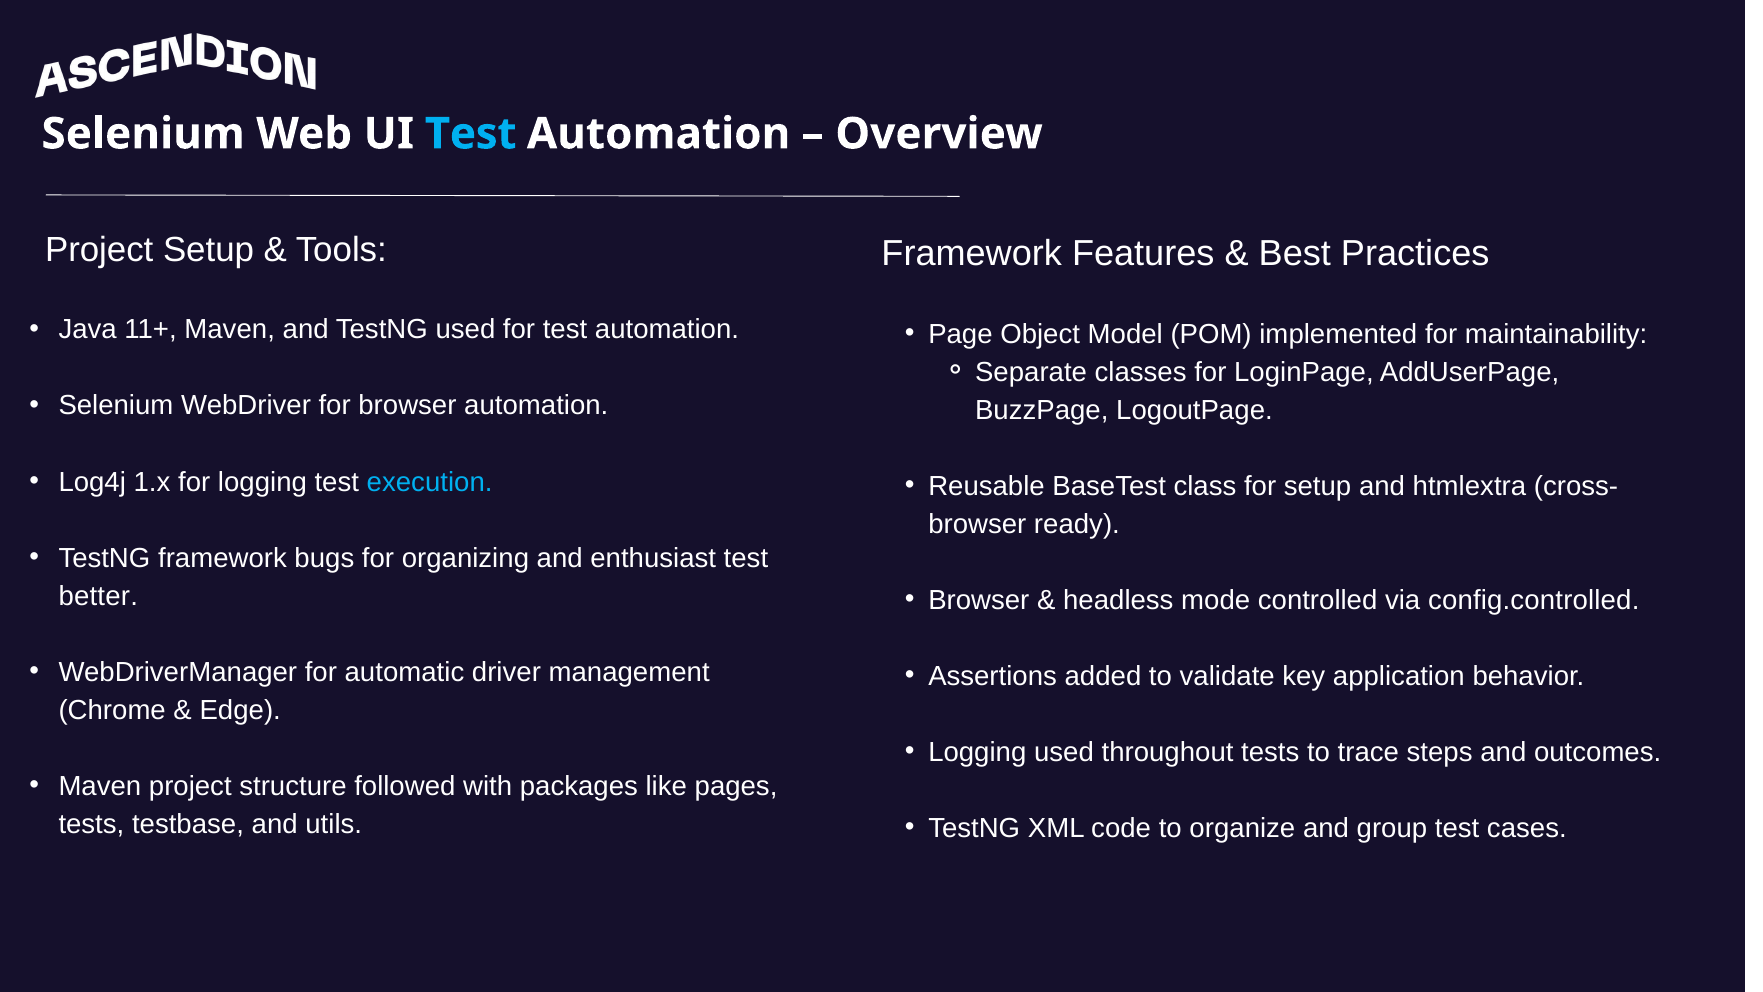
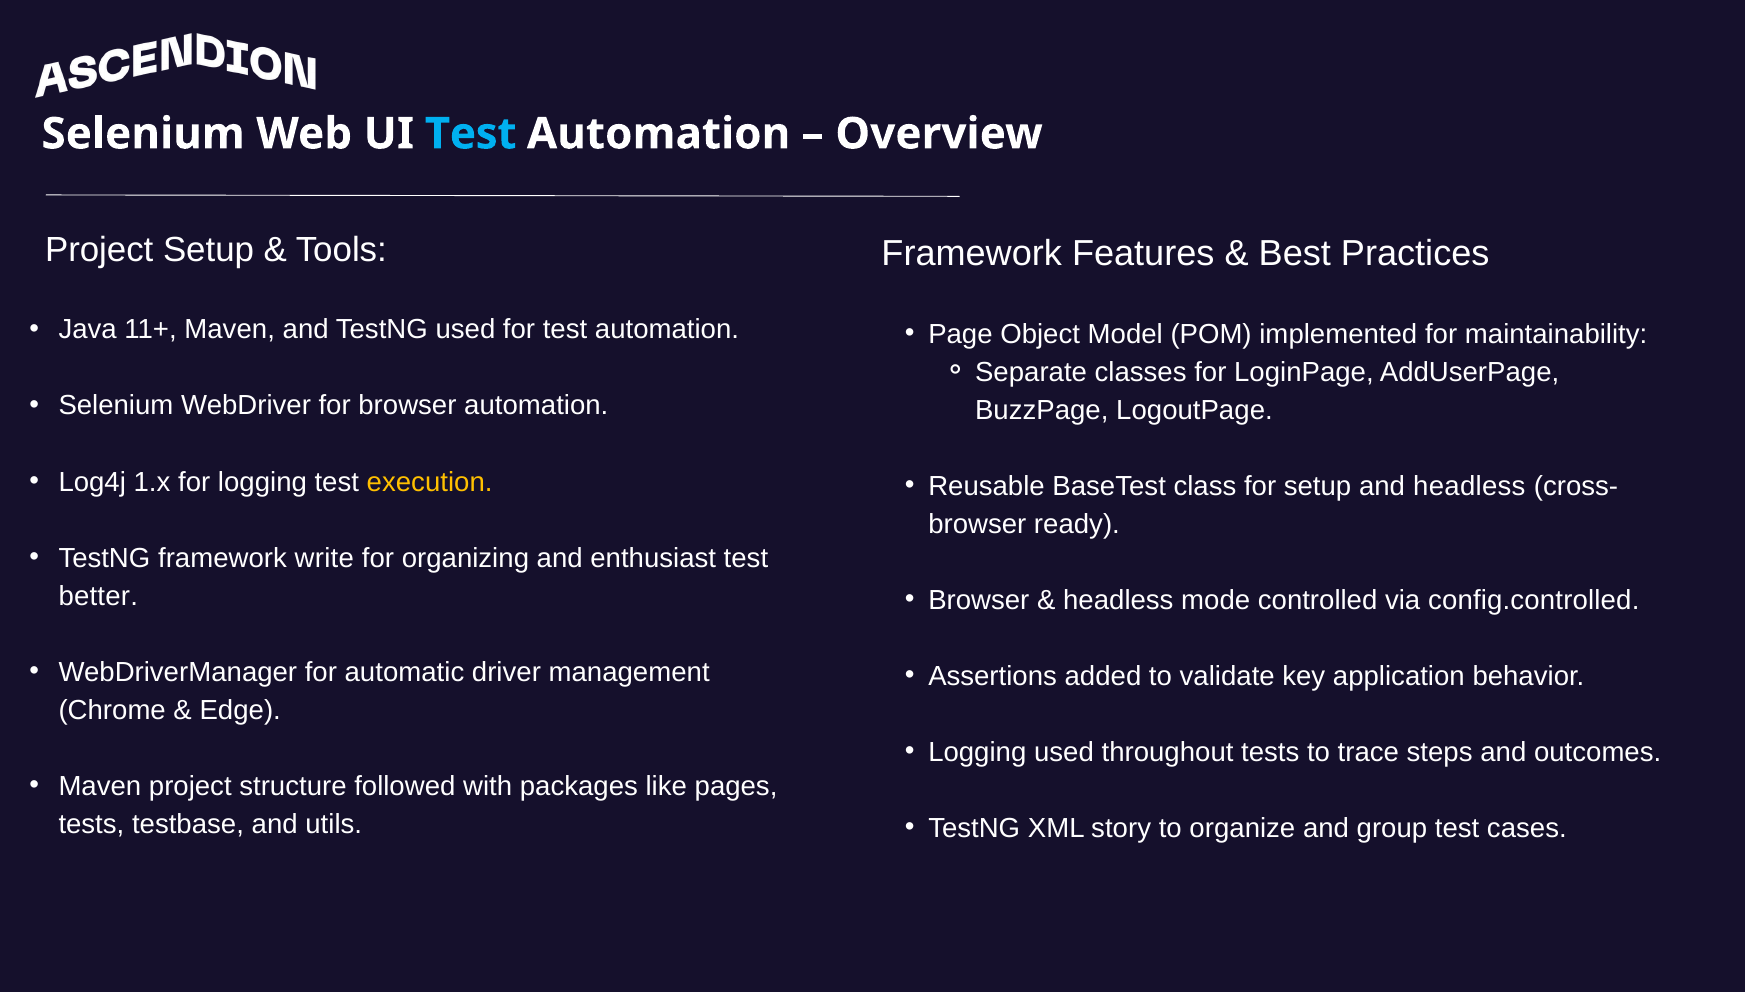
execution colour: light blue -> yellow (430, 482)
and htmlextra: htmlextra -> headless (1469, 486)
bugs: bugs -> write (324, 558)
code: code -> story (1121, 828)
